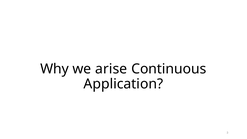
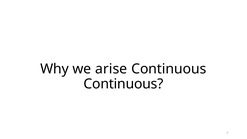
Application: Application -> Continuous (123, 84)
